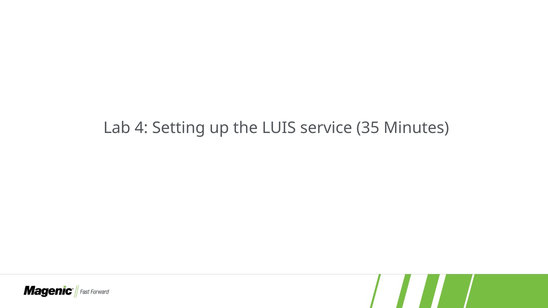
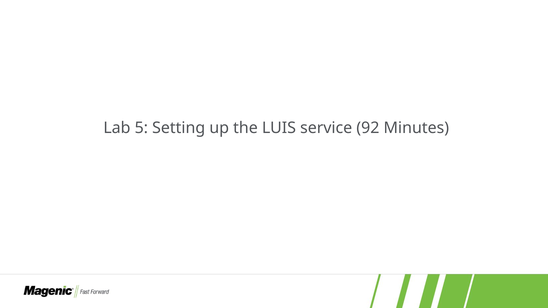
4: 4 -> 5 (141, 128)
35: 35 -> 92 (368, 128)
